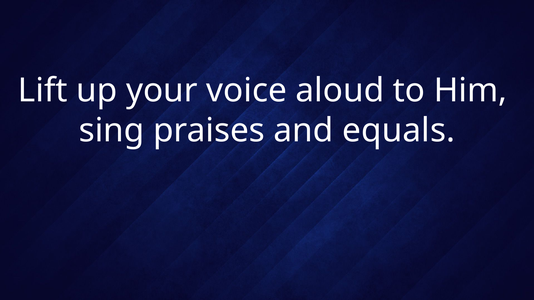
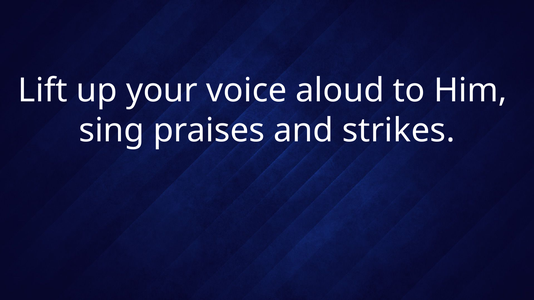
equals: equals -> strikes (399, 131)
